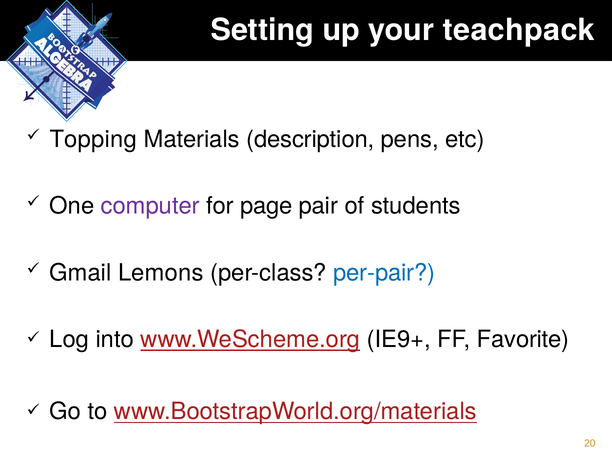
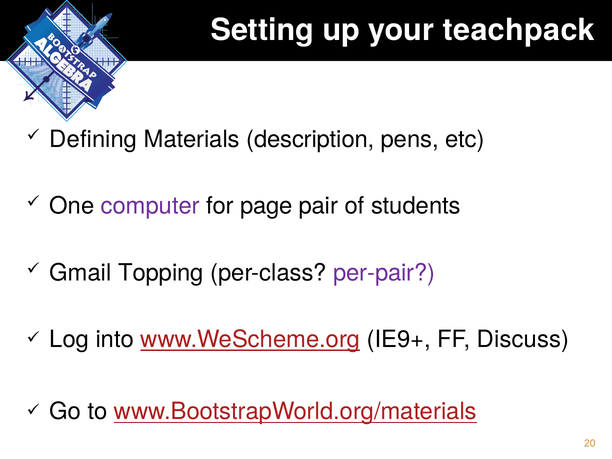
Topping: Topping -> Defining (93, 139)
Lemons: Lemons -> Topping (161, 273)
per-pair colour: blue -> purple (384, 273)
Favorite: Favorite -> Discuss (523, 339)
